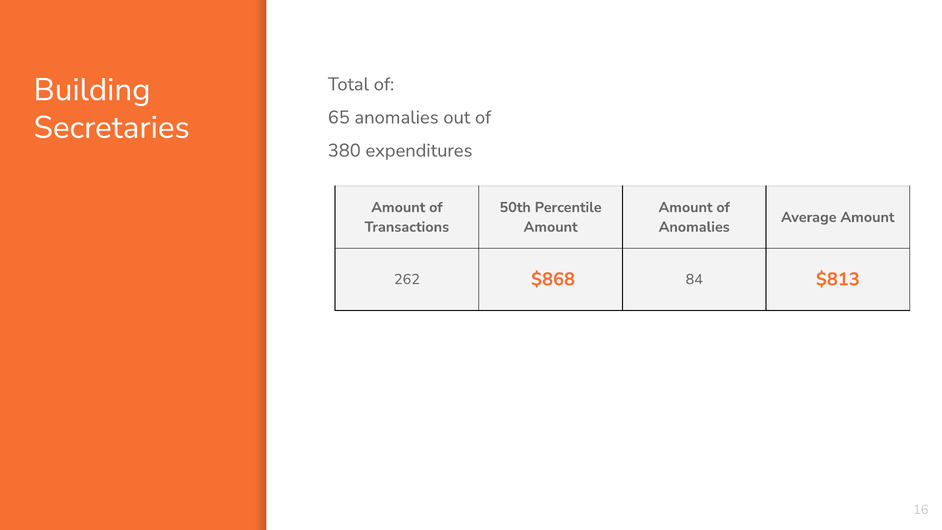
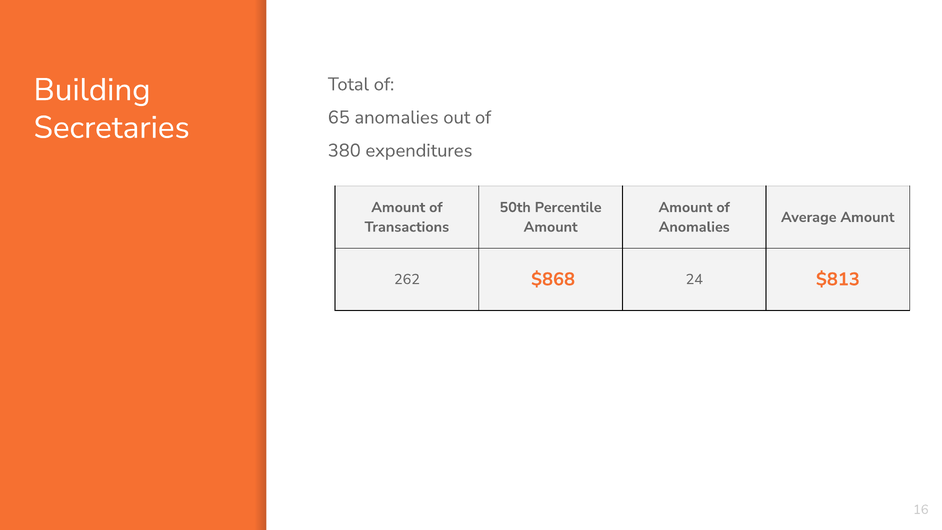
84: 84 -> 24 (694, 279)
